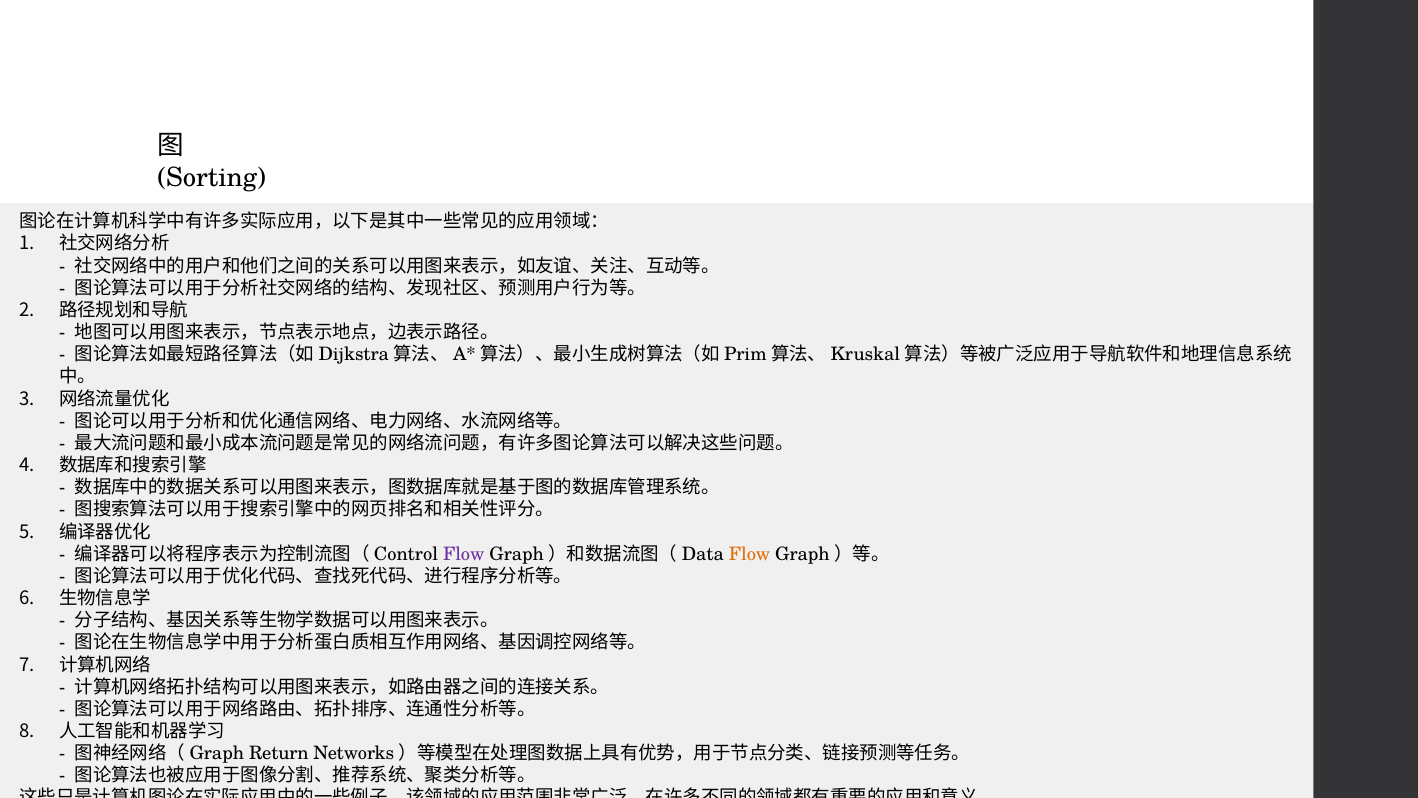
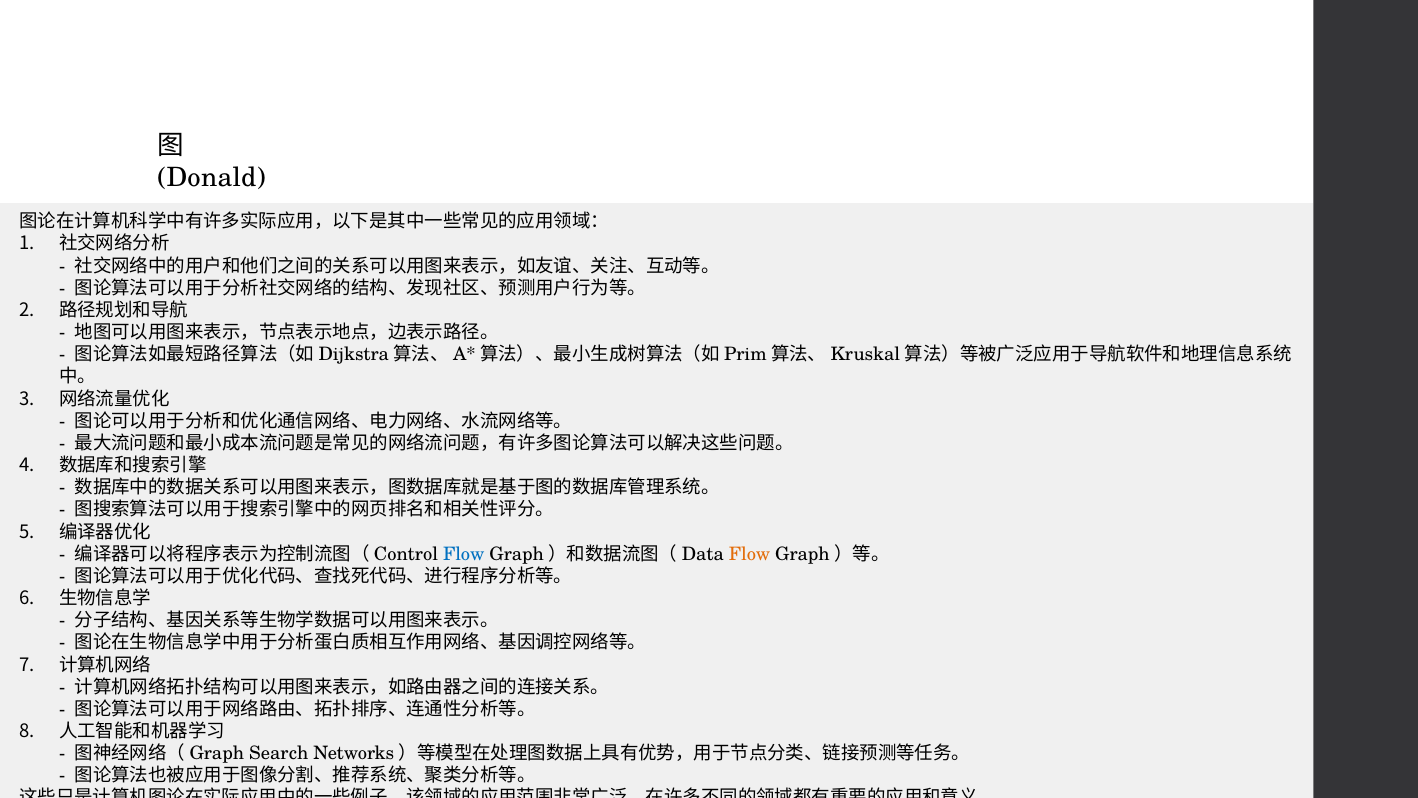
Sorting: Sorting -> Donald (212, 177)
Flow colour: purple -> blue (464, 554)
Return: Return -> Search (279, 753)
